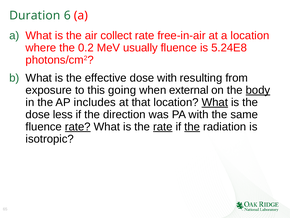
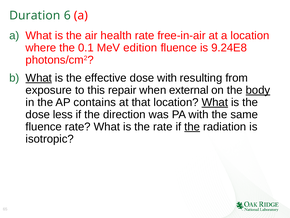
collect: collect -> health (116, 36)
0.2: 0.2 -> 0.1 (86, 48)
usually: usually -> edition (140, 48)
5.24E8: 5.24E8 -> 9.24E8 (229, 48)
What underline: none -> present (39, 78)
going: going -> repair (122, 90)
includes: includes -> contains (95, 102)
rate underline: present -> none (78, 126)
rate underline: present -> none (163, 126)
